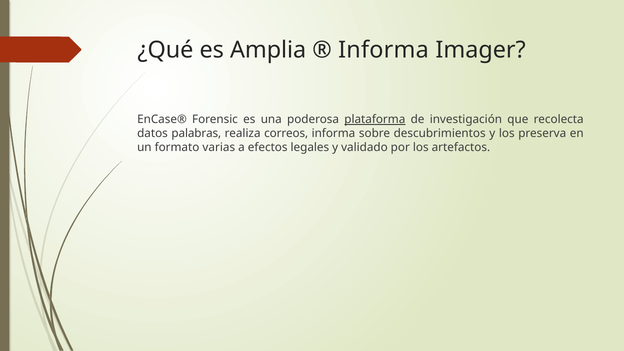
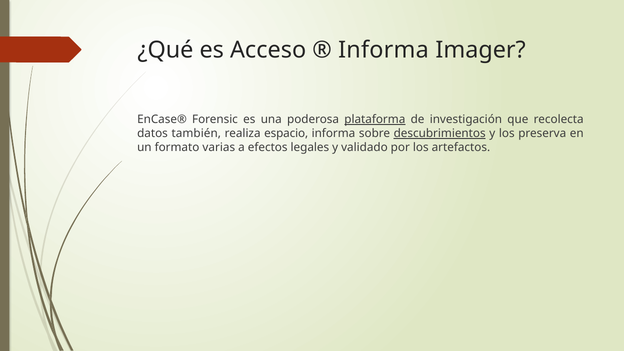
Amplia: Amplia -> Acceso (268, 50)
palabras: palabras -> también (196, 133)
correos: correos -> espacio (286, 133)
descubrimientos underline: none -> present (440, 133)
